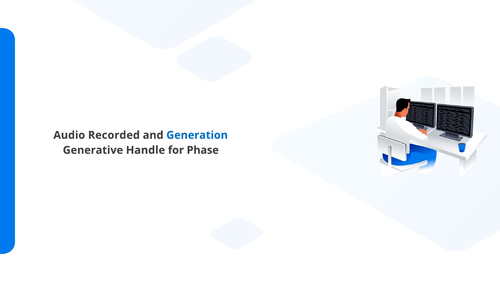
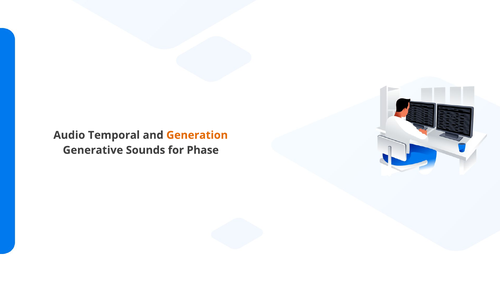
Recorded: Recorded -> Temporal (114, 135)
Generation colour: blue -> orange (197, 135)
Handle: Handle -> Sounds (146, 150)
